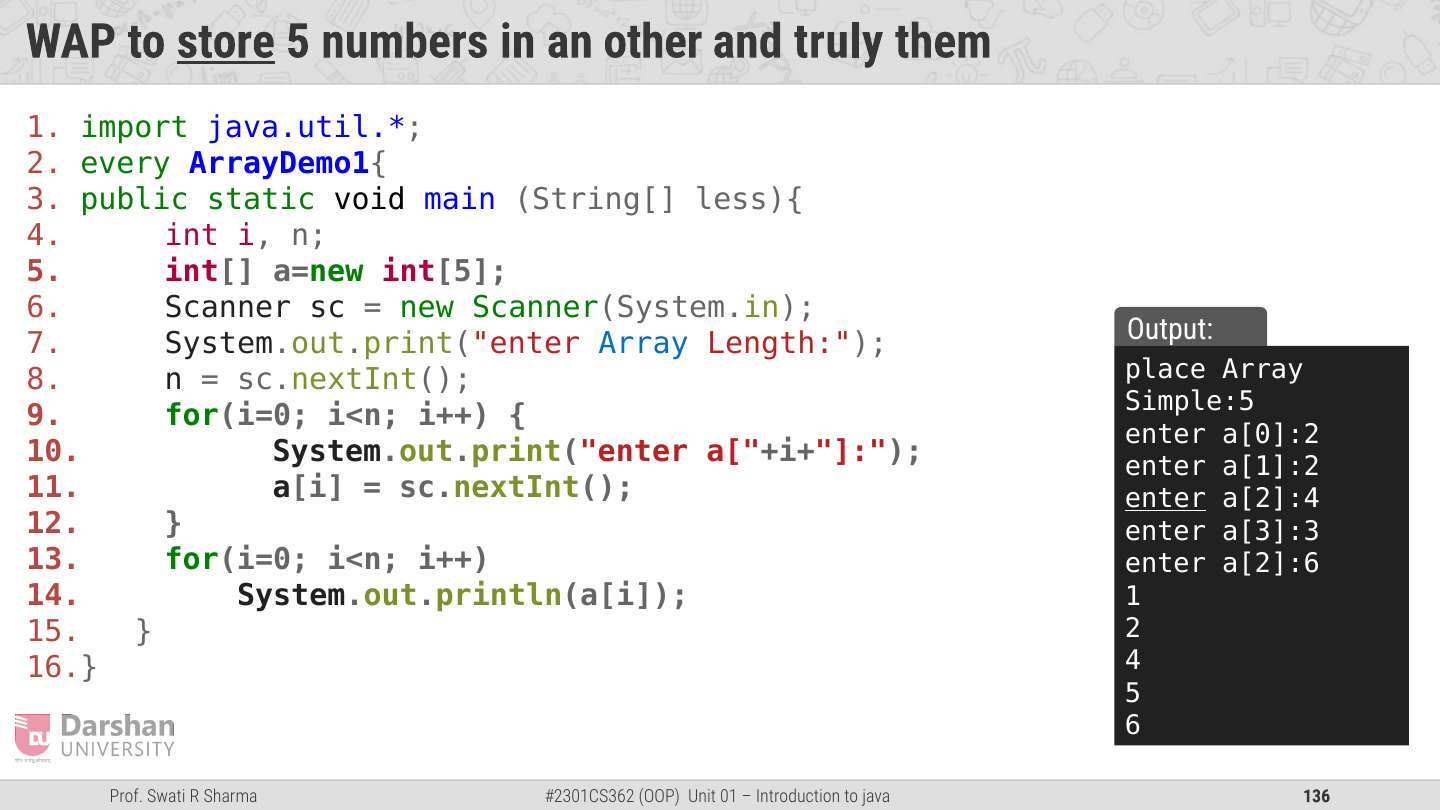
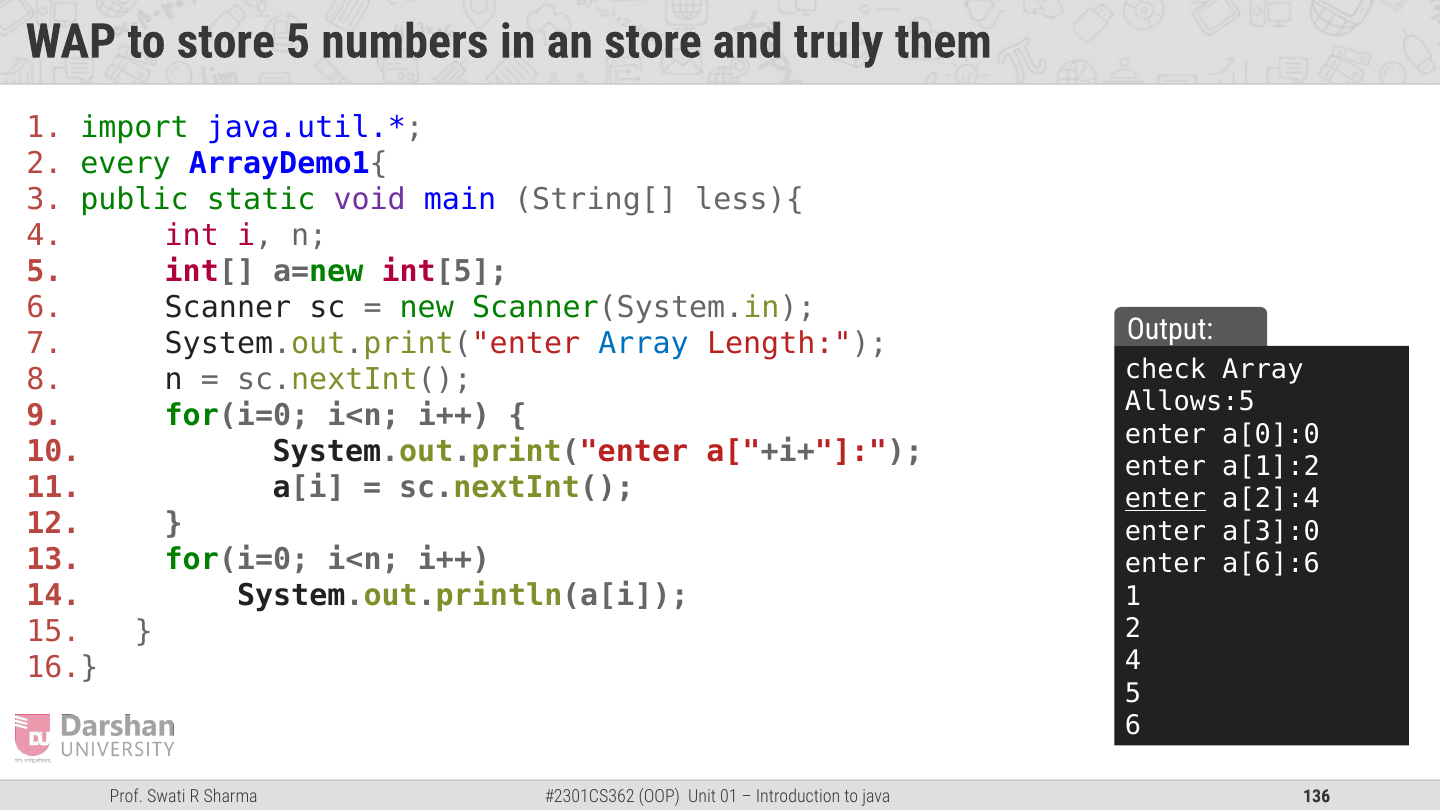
store underline: present -> none (226, 42)
an other: other -> store (653, 42)
void colour: black -> purple (370, 200)
place: place -> check (1165, 369)
Simple:5: Simple:5 -> Allows:5 (1190, 402)
a[0]:2: a[0]:2 -> a[0]:0 (1271, 434)
a[3]:3: a[3]:3 -> a[3]:0 (1271, 531)
a[2]:6: a[2]:6 -> a[6]:6 (1271, 564)
